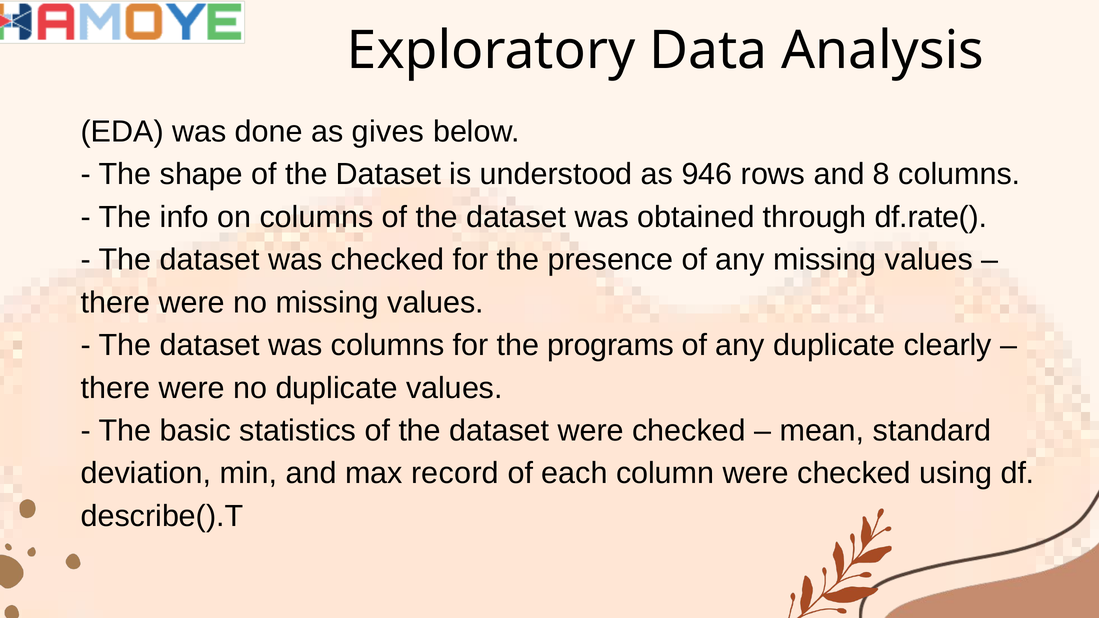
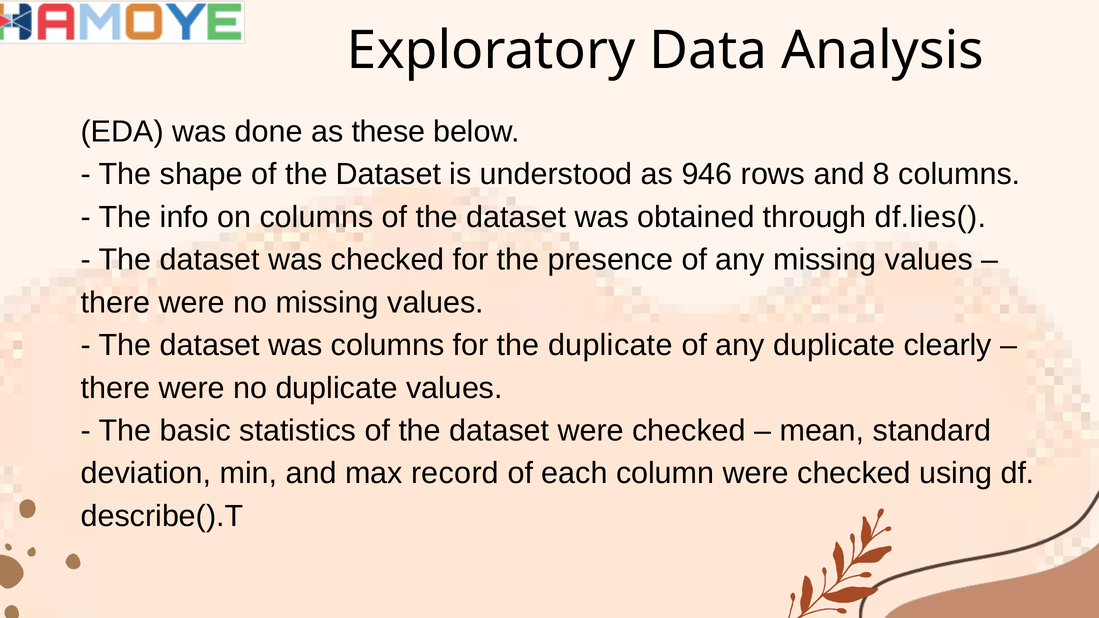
gives: gives -> these (388, 132)
df.rate(: df.rate( -> df.lies( (931, 217)
the programs: programs -> duplicate (610, 345)
